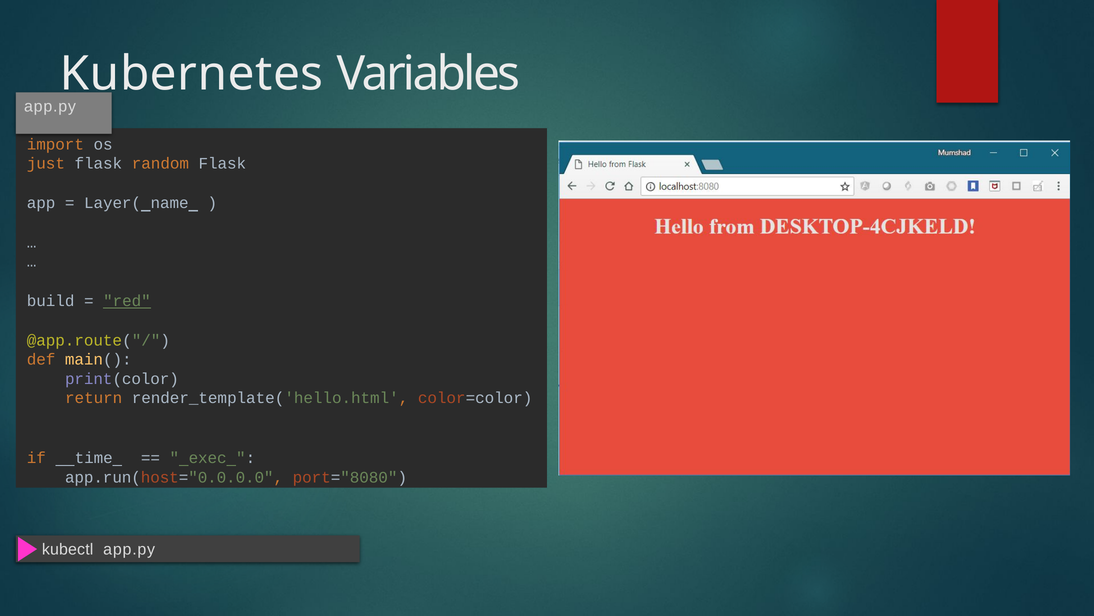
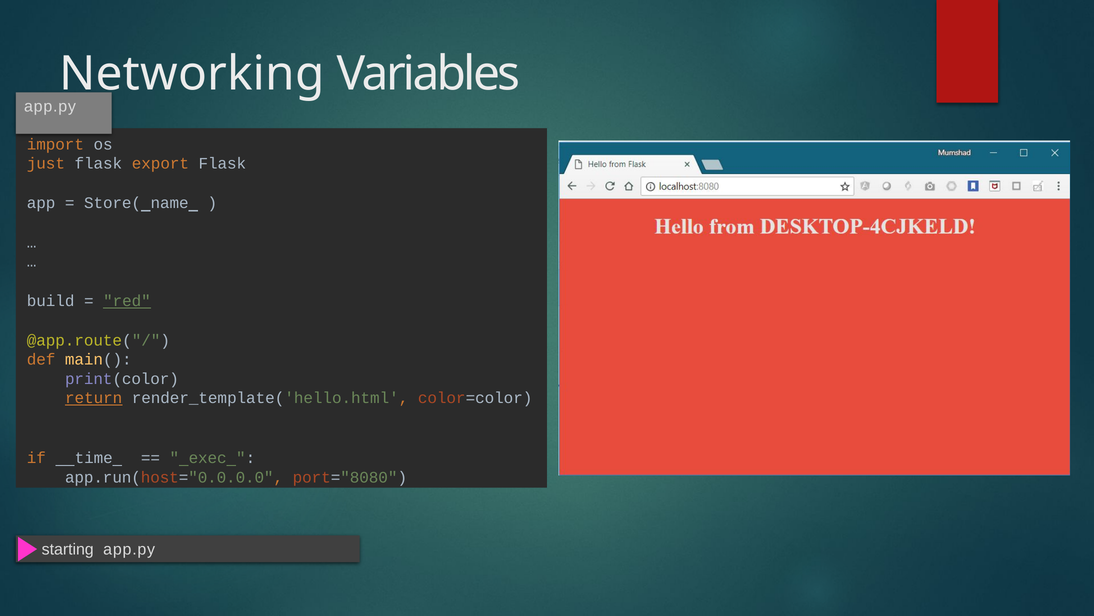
Kubernetes: Kubernetes -> Networking (192, 74)
random: random -> export (160, 163)
Layer(: Layer( -> Store( (113, 203)
return underline: none -> present (94, 398)
kubectl: kubectl -> starting (68, 549)
